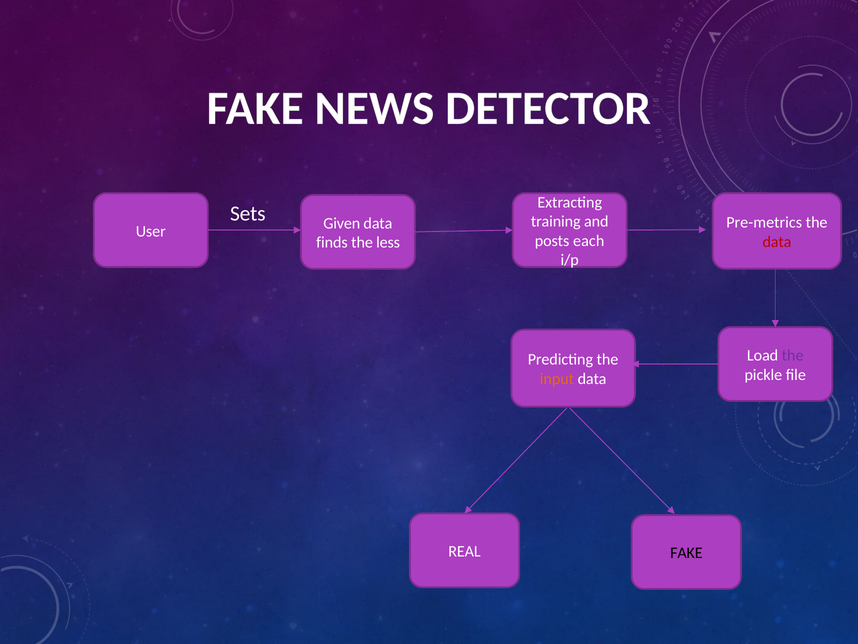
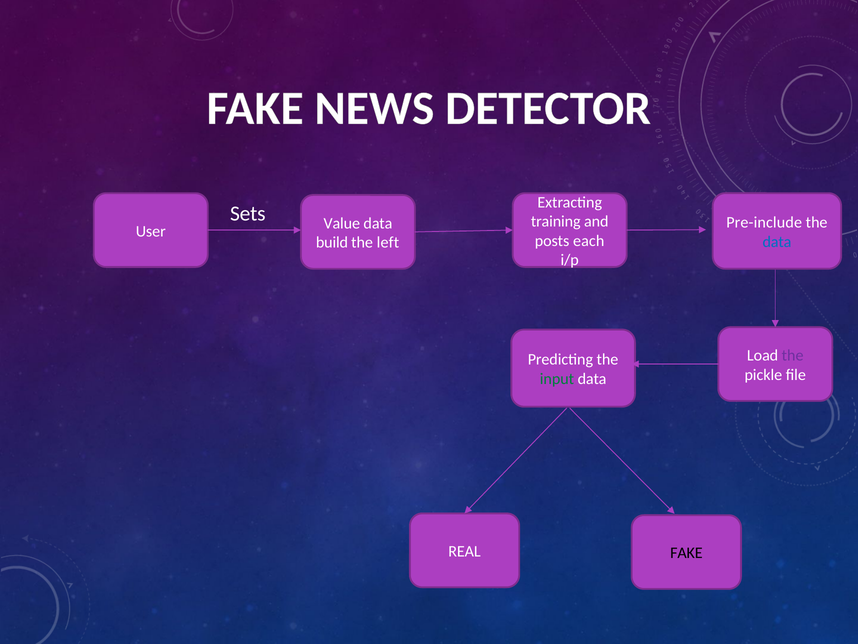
Pre-metrics: Pre-metrics -> Pre-include (764, 222)
Given: Given -> Value (342, 223)
data colour: red -> blue (777, 242)
finds: finds -> build (332, 242)
less: less -> left (388, 242)
input colour: orange -> green (557, 379)
